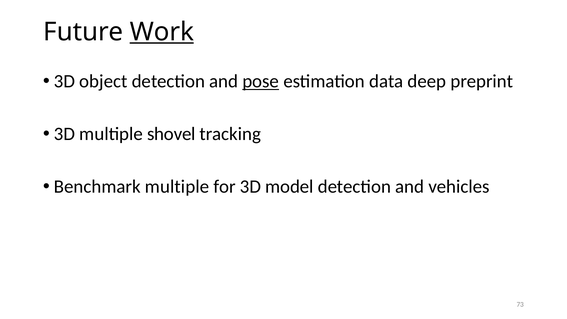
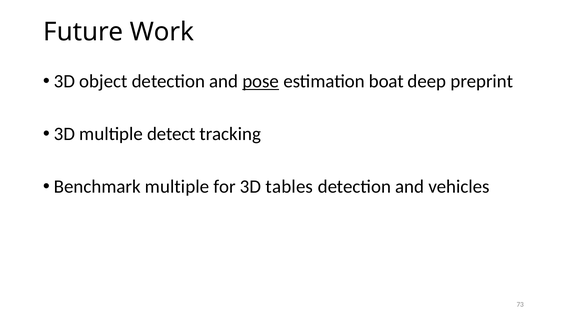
Work underline: present -> none (162, 32)
data: data -> boat (386, 81)
shovel: shovel -> detect (171, 134)
model: model -> tables (289, 187)
